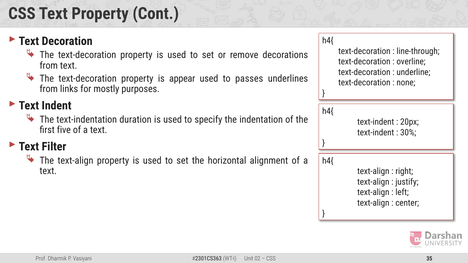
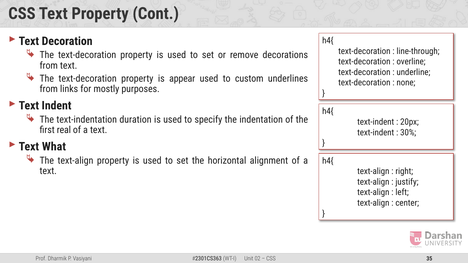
passes: passes -> custom (249, 79)
five: five -> real (64, 130)
Filter: Filter -> What (54, 147)
